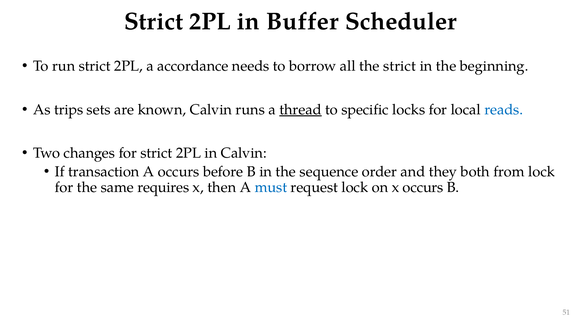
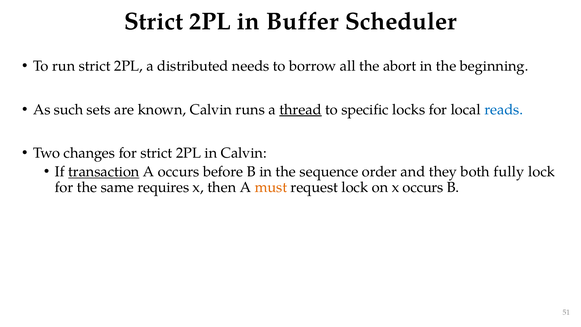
accordance: accordance -> distributed (193, 66)
the strict: strict -> abort (400, 66)
trips: trips -> such (69, 110)
transaction underline: none -> present (104, 172)
from: from -> fully (509, 172)
must colour: blue -> orange (271, 187)
